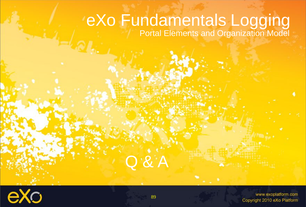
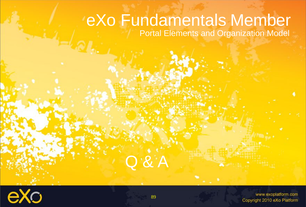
Logging: Logging -> Member (261, 20)
